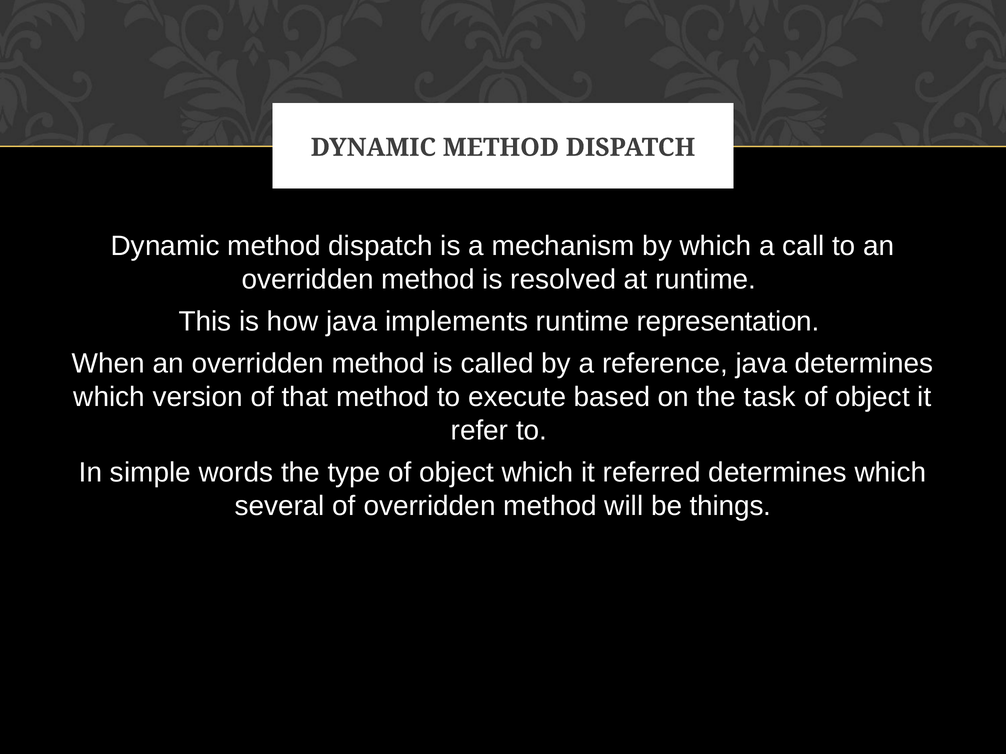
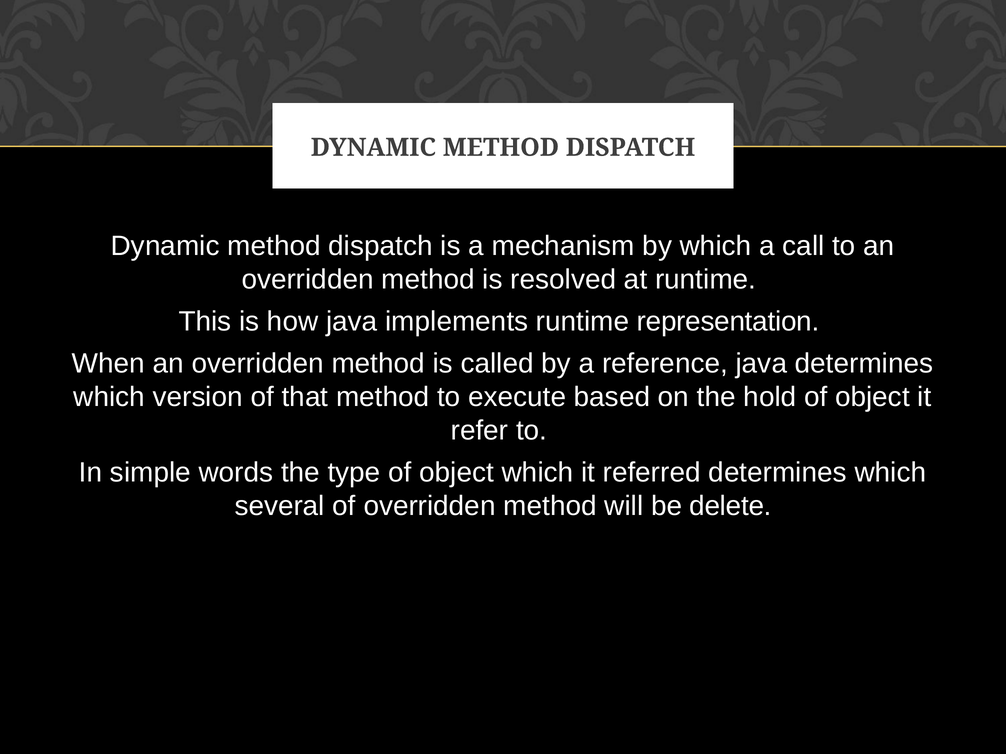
task: task -> hold (770, 397)
things: things -> delete (731, 506)
